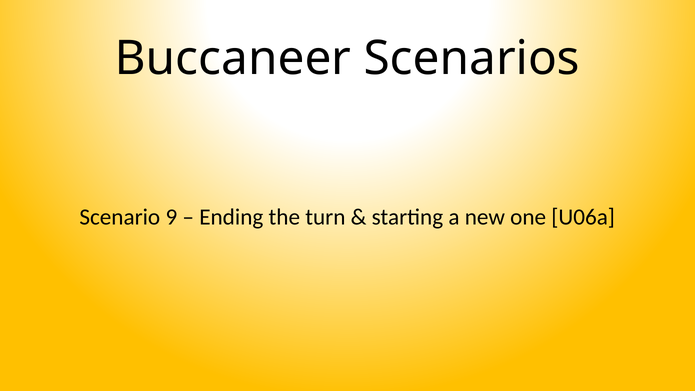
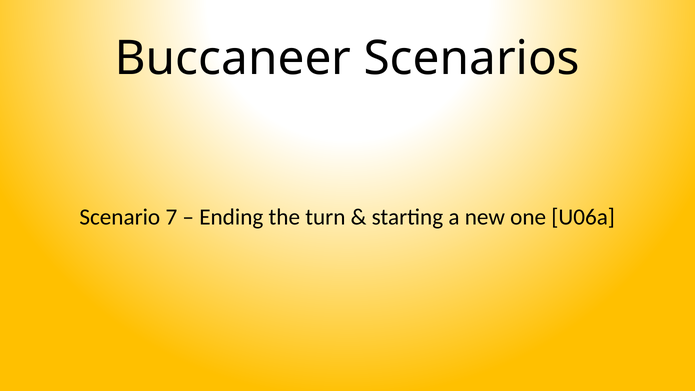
9: 9 -> 7 (171, 217)
